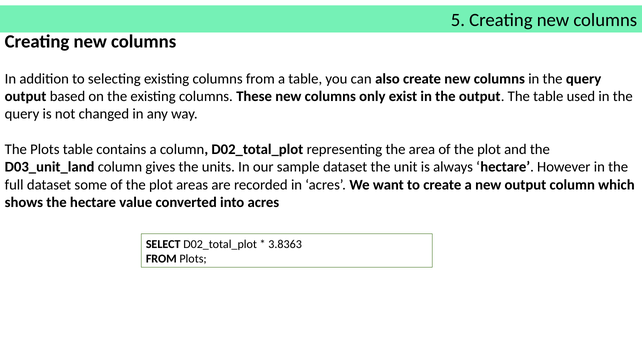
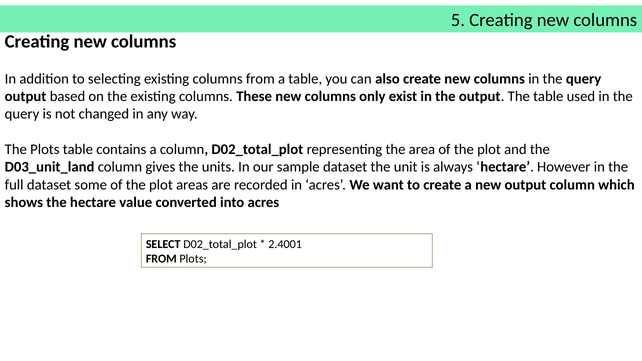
3.8363: 3.8363 -> 2.4001 (285, 244)
